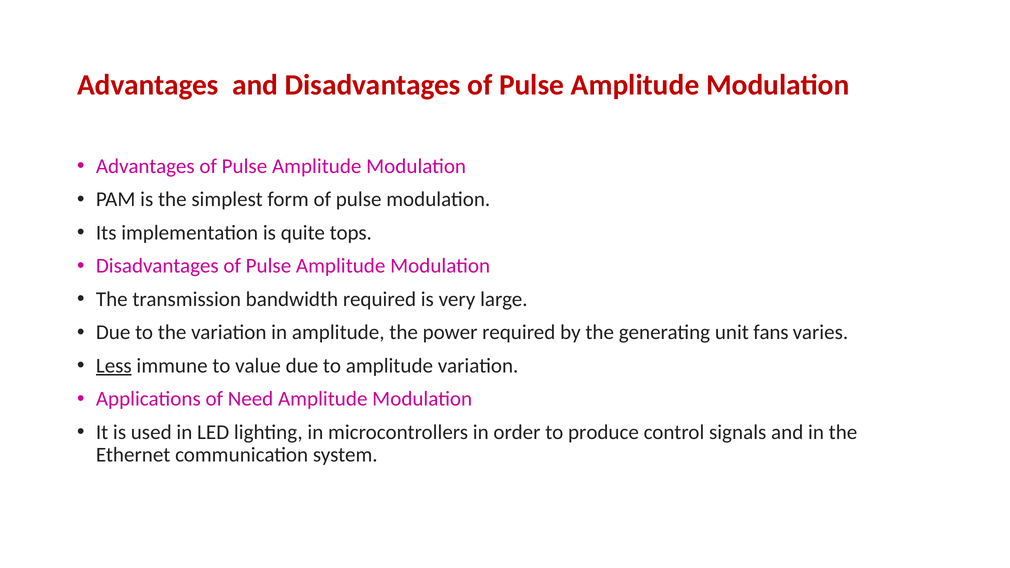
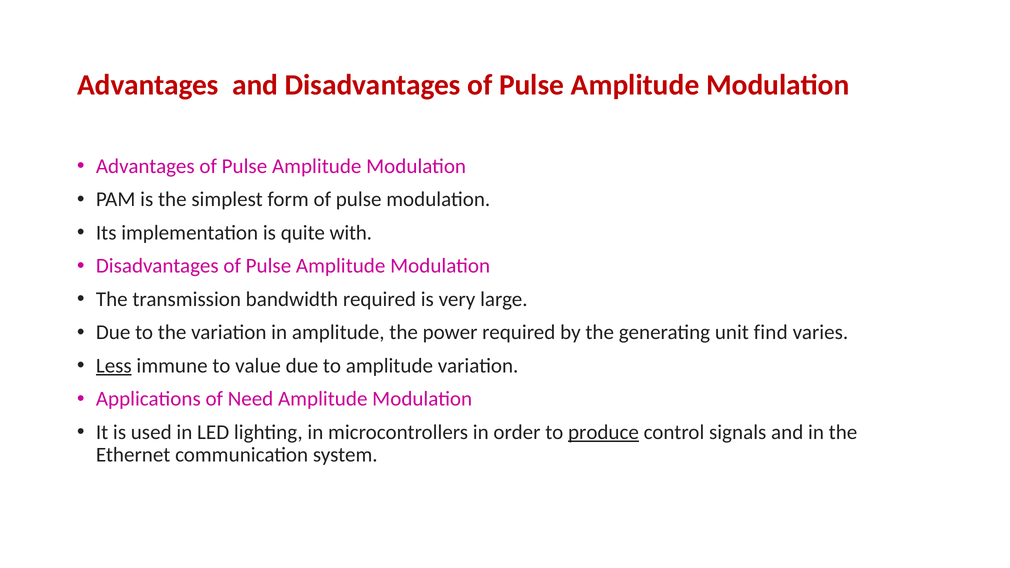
tops: tops -> with (351, 233)
fans: fans -> find (771, 333)
produce underline: none -> present (603, 432)
